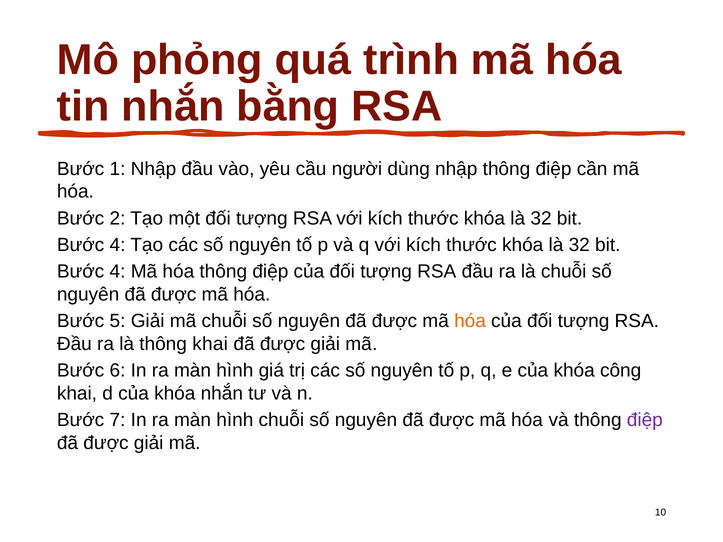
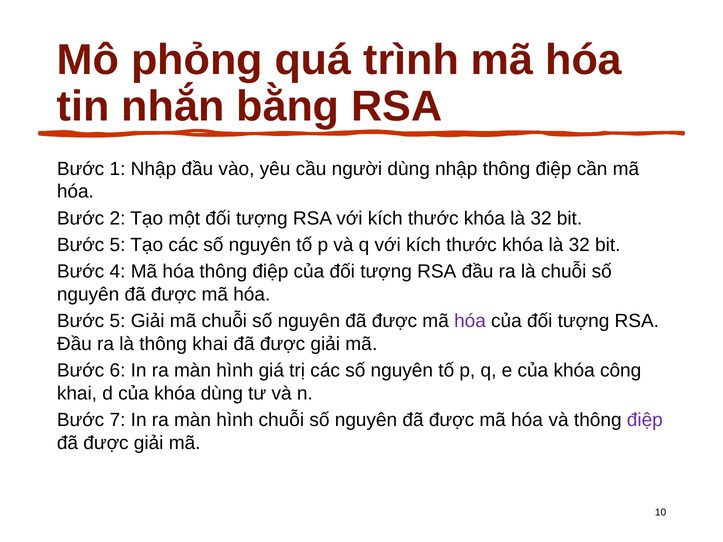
4: 4 -> 5 (117, 245)
hóa colour: orange -> purple (470, 321)
khóa nhắn: nhắn -> dùng (222, 394)
